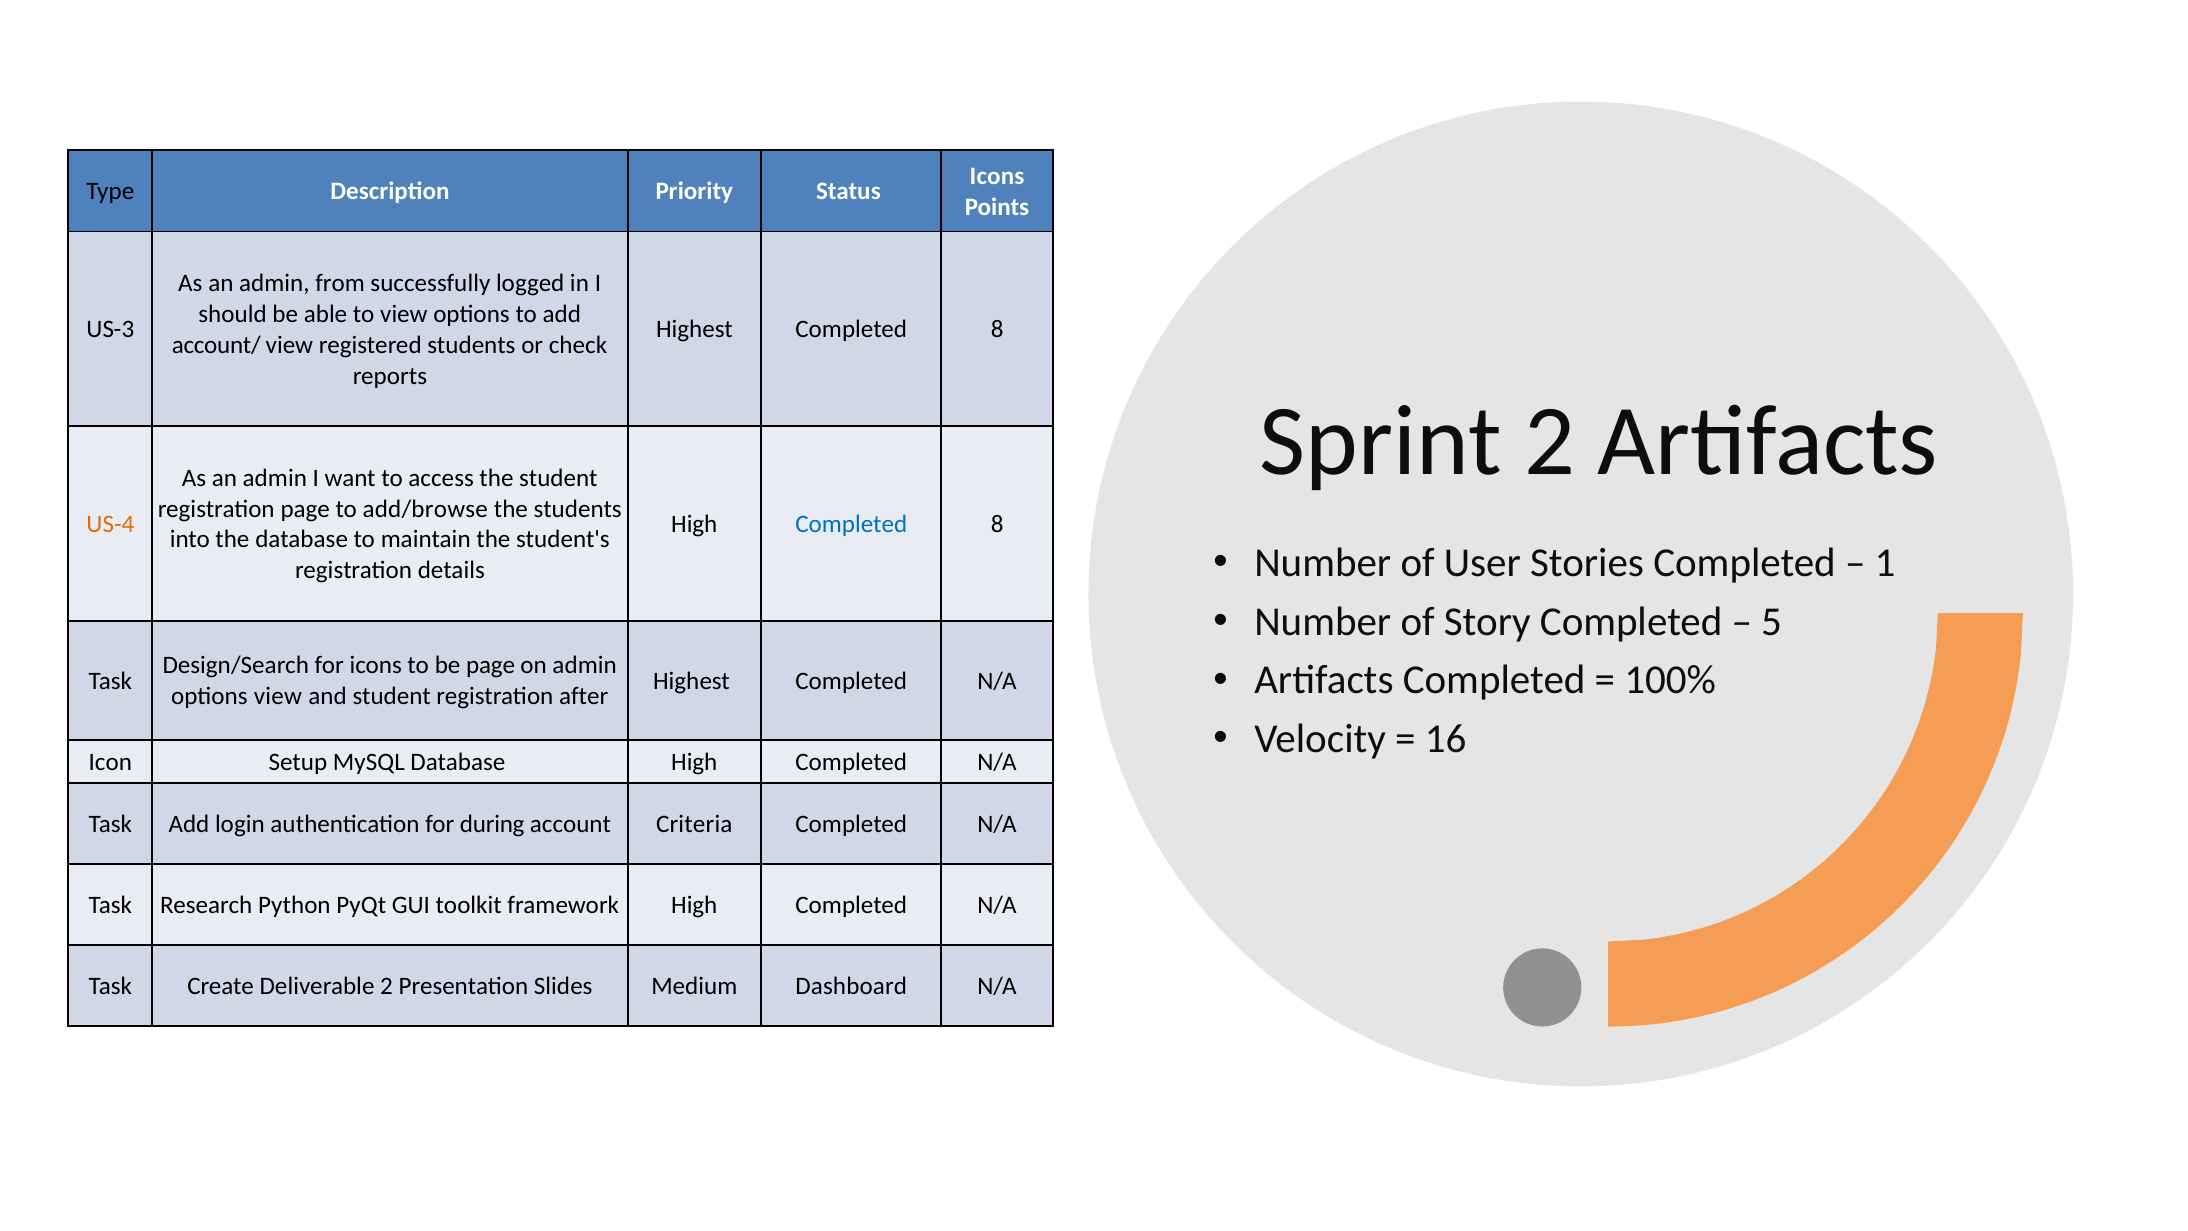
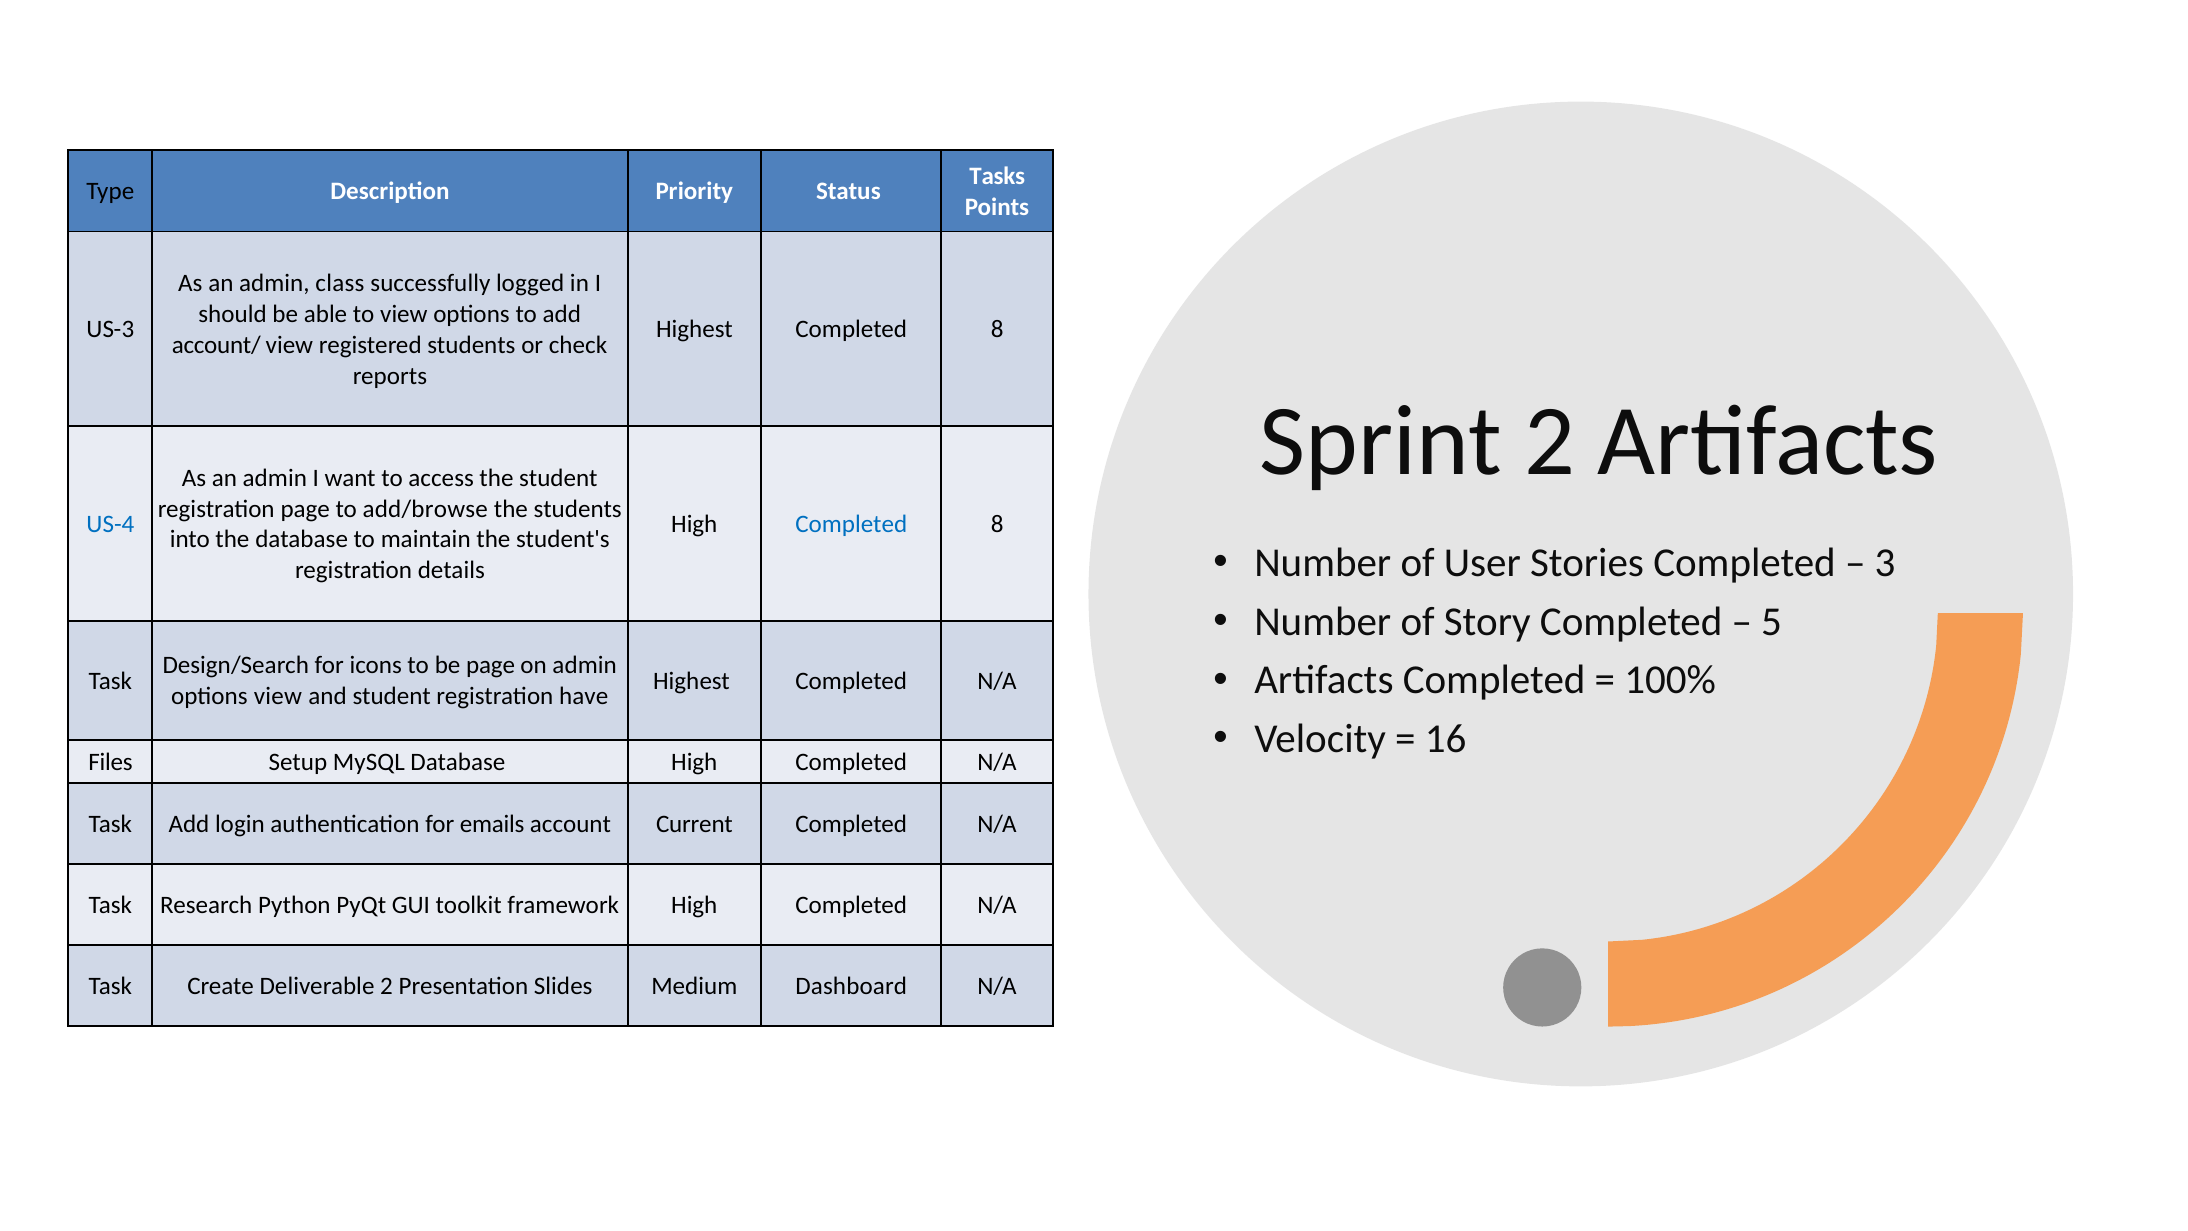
Icons: Icons -> Tasks (997, 176)
from: from -> class (340, 283)
US-4 colour: orange -> blue (110, 524)
1: 1 -> 3 (1885, 563)
after: after -> have (584, 696)
Icon: Icon -> Files (110, 762)
during: during -> emails (492, 824)
Criteria: Criteria -> Current (694, 824)
